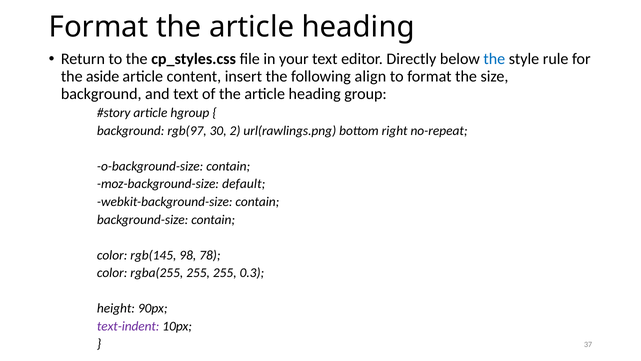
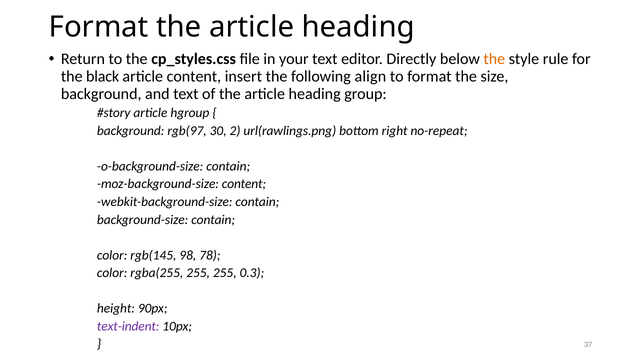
the colour: blue -> orange (494, 59)
aside: aside -> black (103, 76)
moz-background-size default: default -> content (244, 184)
